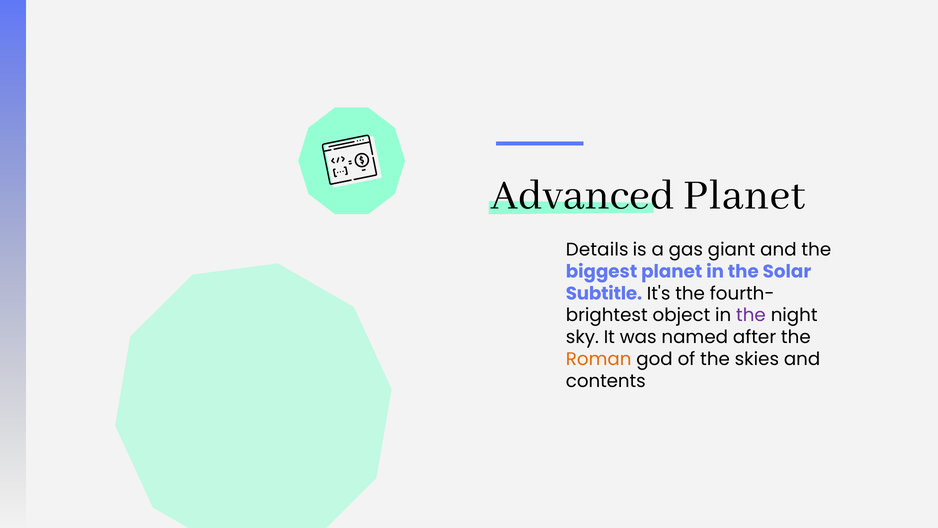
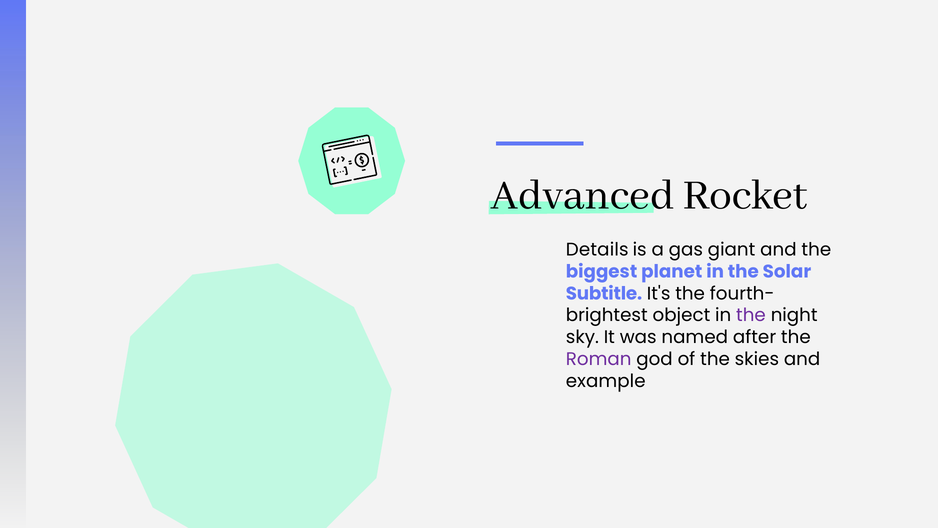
Advanced Planet: Planet -> Rocket (745, 194)
Roman colour: orange -> purple (599, 359)
contents: contents -> example (606, 381)
